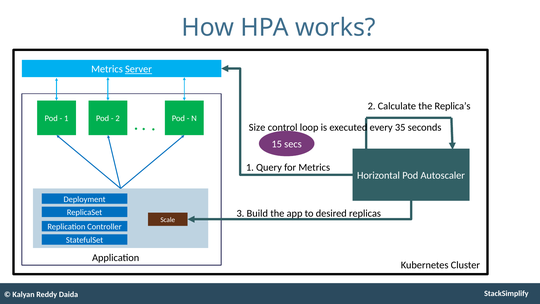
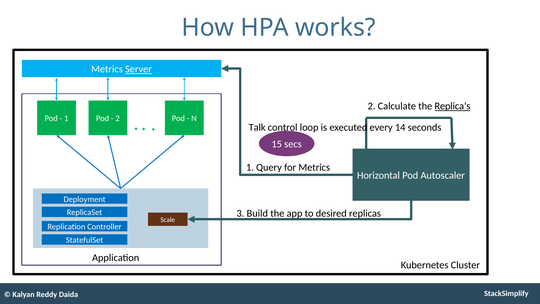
Replica’s underline: none -> present (453, 106)
Size: Size -> Talk (257, 127)
35: 35 -> 14 (400, 127)
